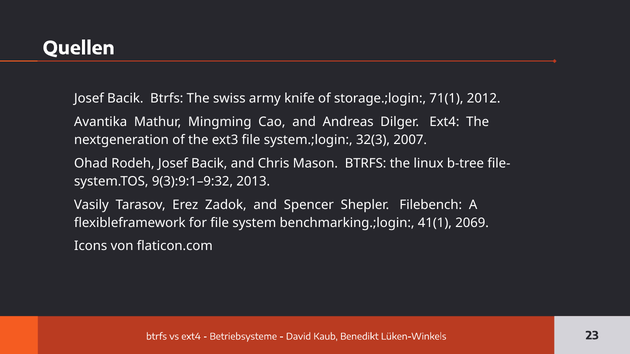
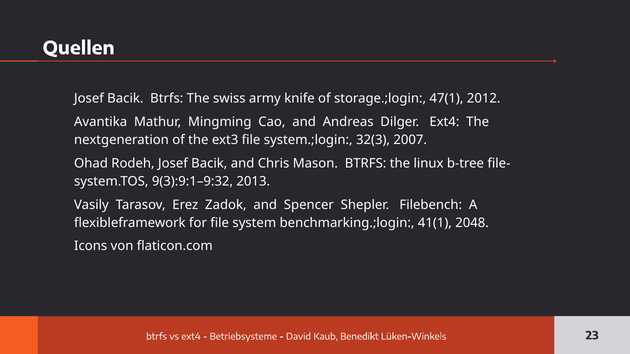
71(1: 71(1 -> 47(1 (446, 99)
2069: 2069 -> 2048 (472, 223)
